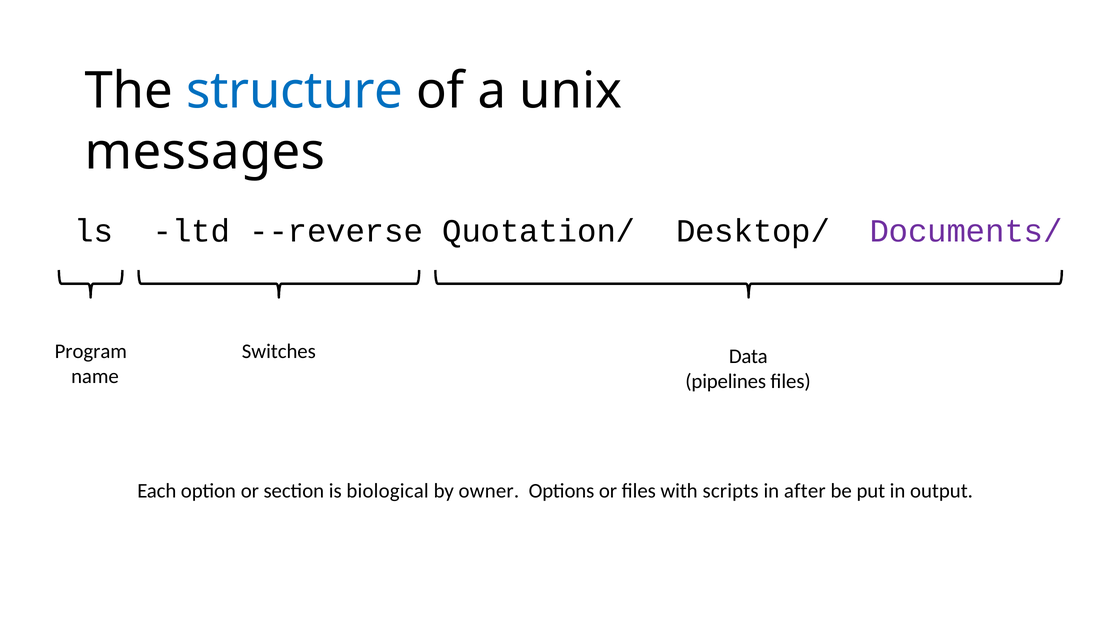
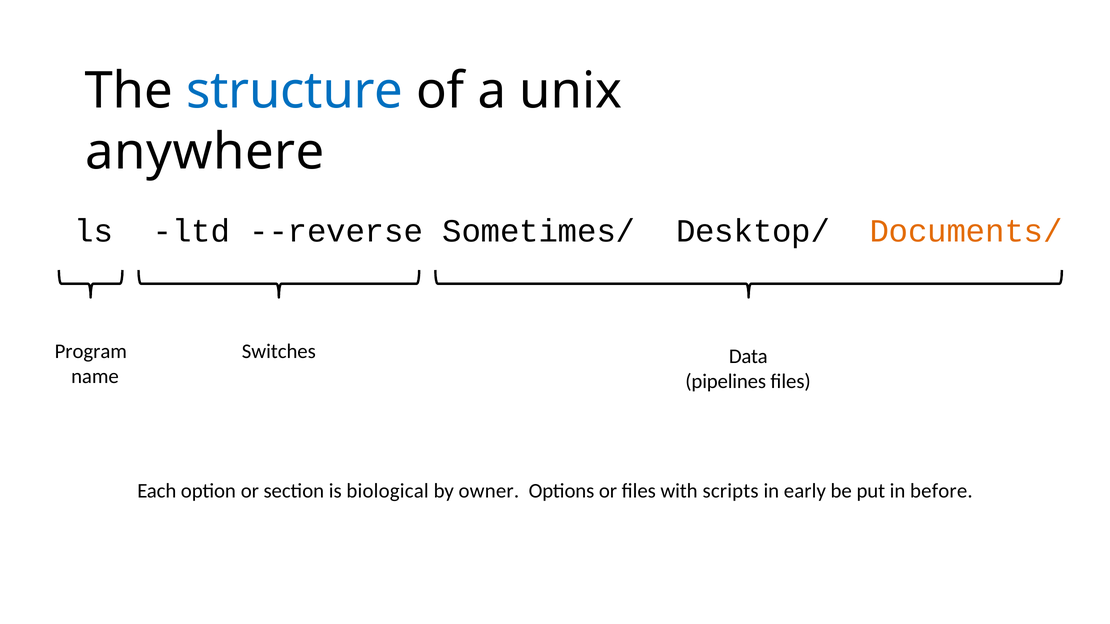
messages: messages -> anywhere (205, 152)
Quotation/: Quotation/ -> Sometimes/ (539, 231)
Documents/ colour: purple -> orange (966, 231)
after: after -> early (805, 491)
output: output -> before (941, 491)
